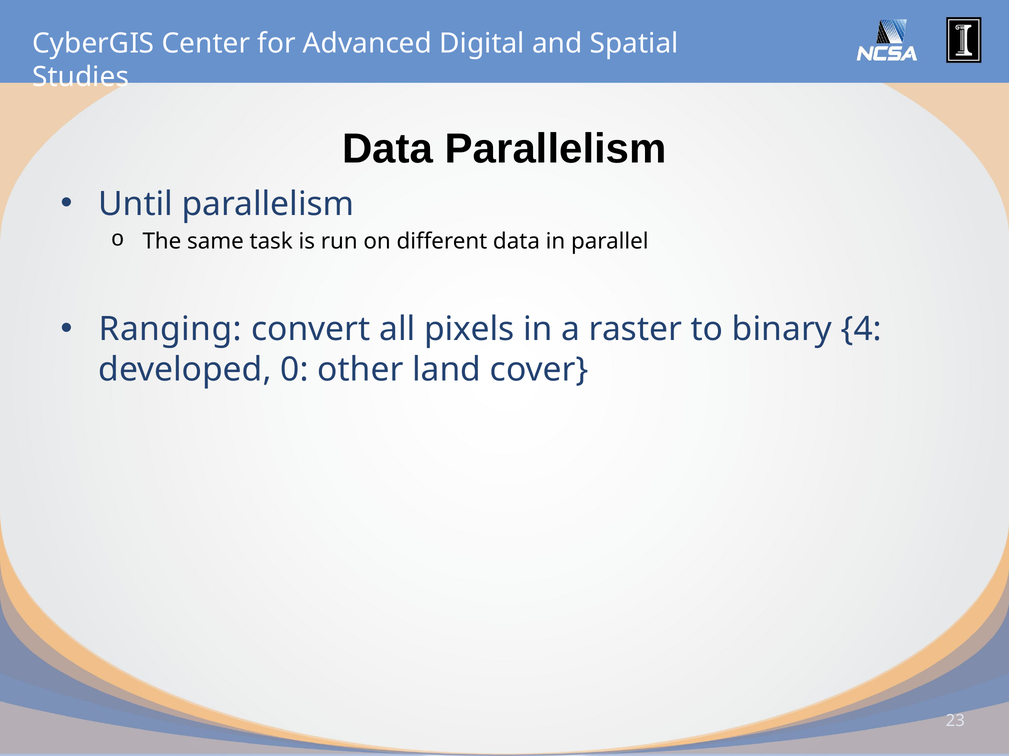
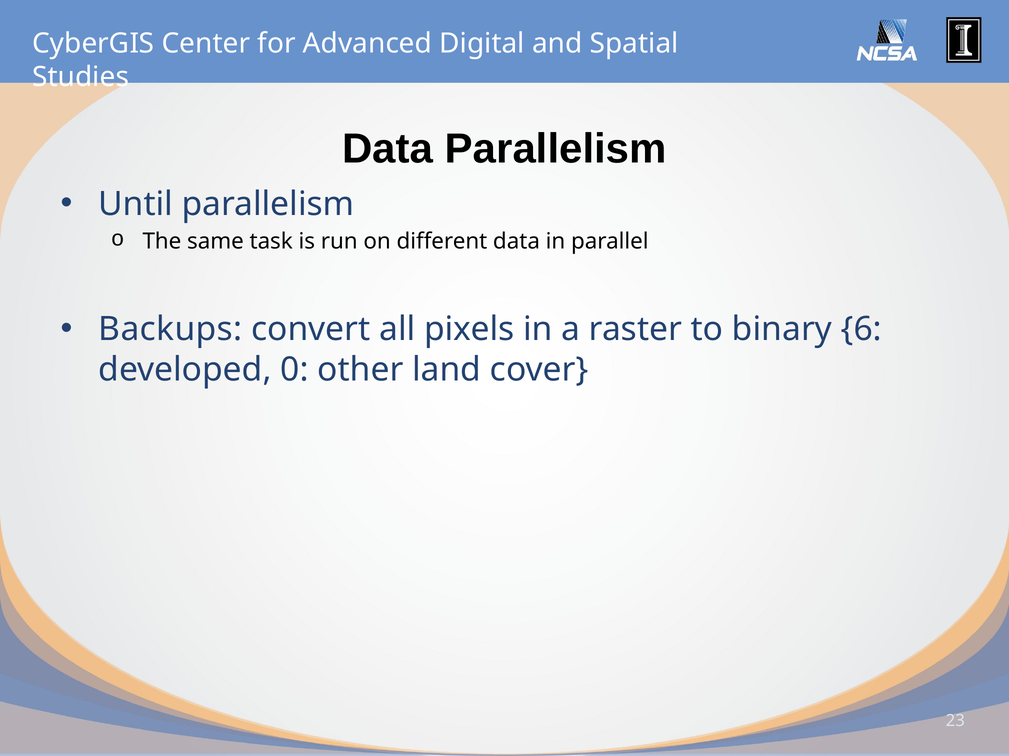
Ranging: Ranging -> Backups (170, 330)
4: 4 -> 6 (861, 330)
